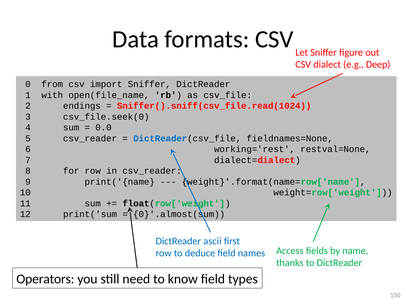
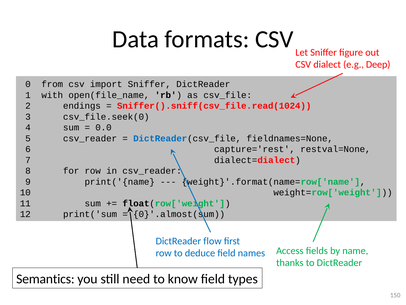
working='rest: working='rest -> capture='rest (255, 149)
ascii: ascii -> flow (212, 241)
Operators: Operators -> Semantics (45, 278)
